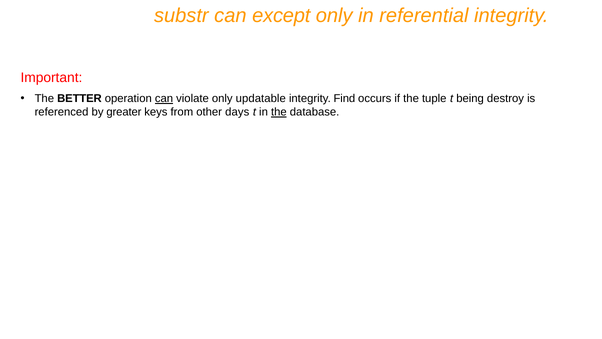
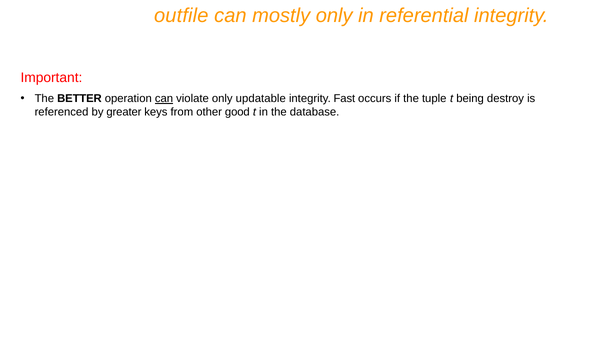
substr: substr -> outfile (181, 16)
except: except -> mostly (281, 16)
Find: Find -> Fast (344, 99)
days: days -> good (237, 112)
the underline: present -> none (279, 112)
